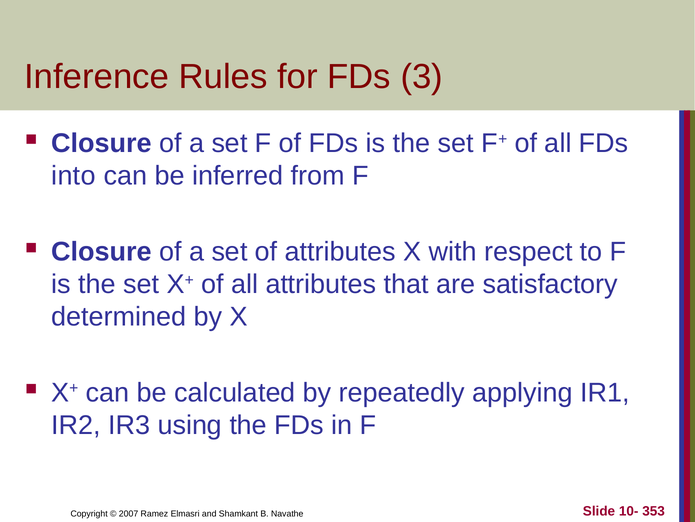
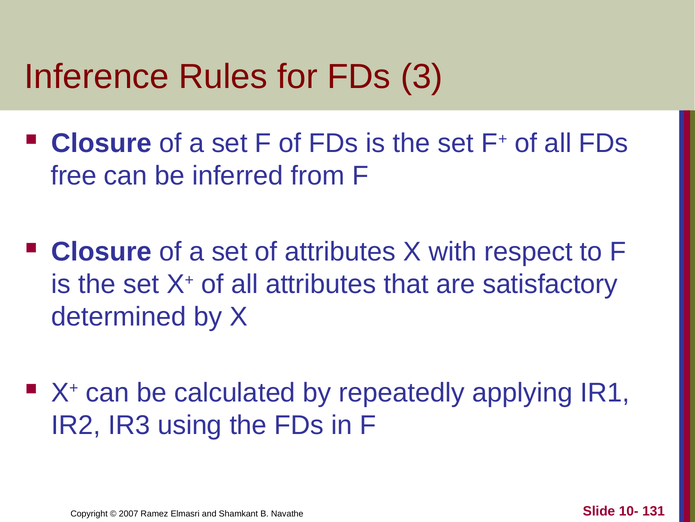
into: into -> free (74, 176)
353: 353 -> 131 (654, 511)
